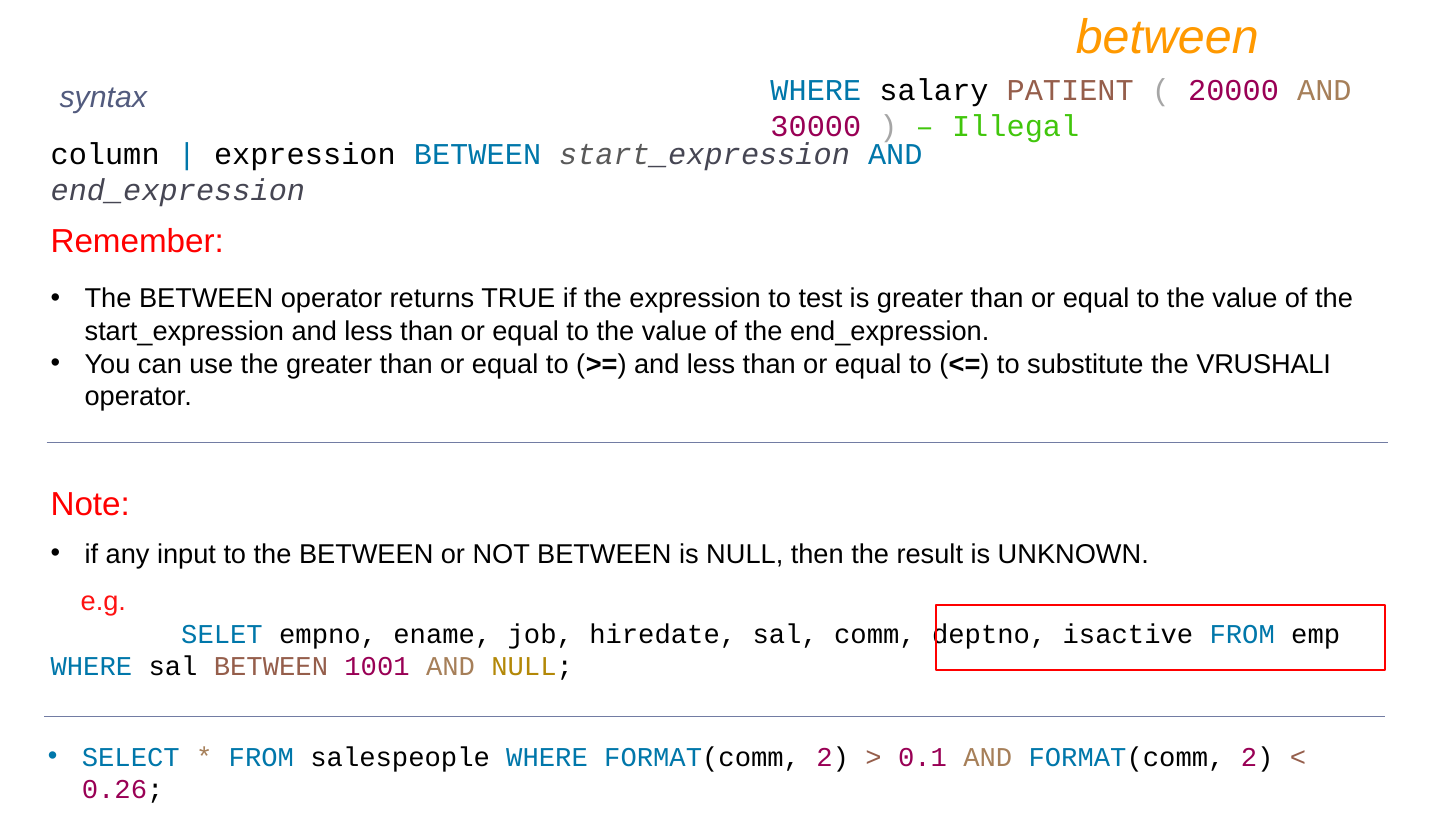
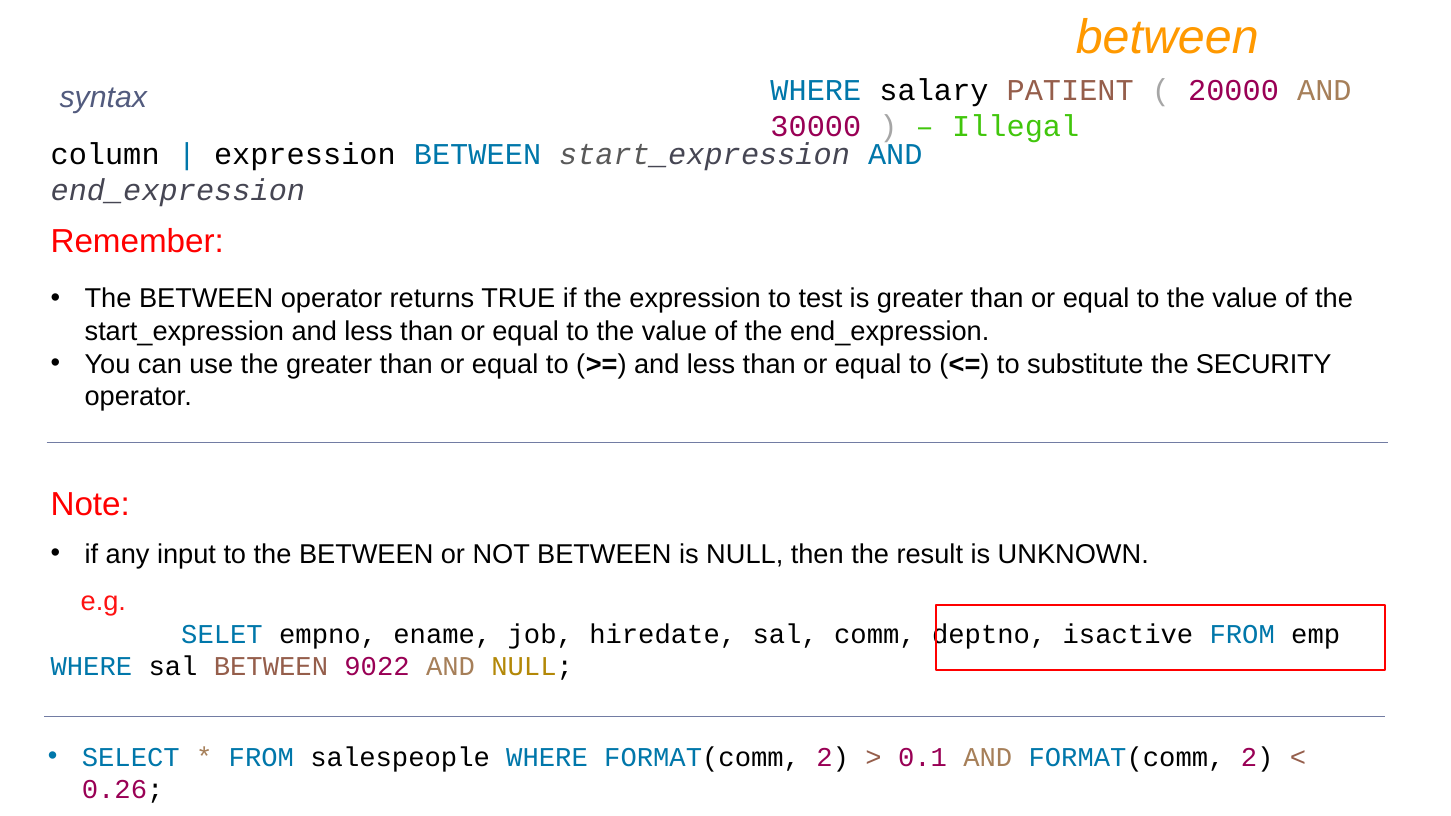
VRUSHALI: VRUSHALI -> SECURITY (1264, 364)
1001: 1001 -> 9022 (377, 667)
